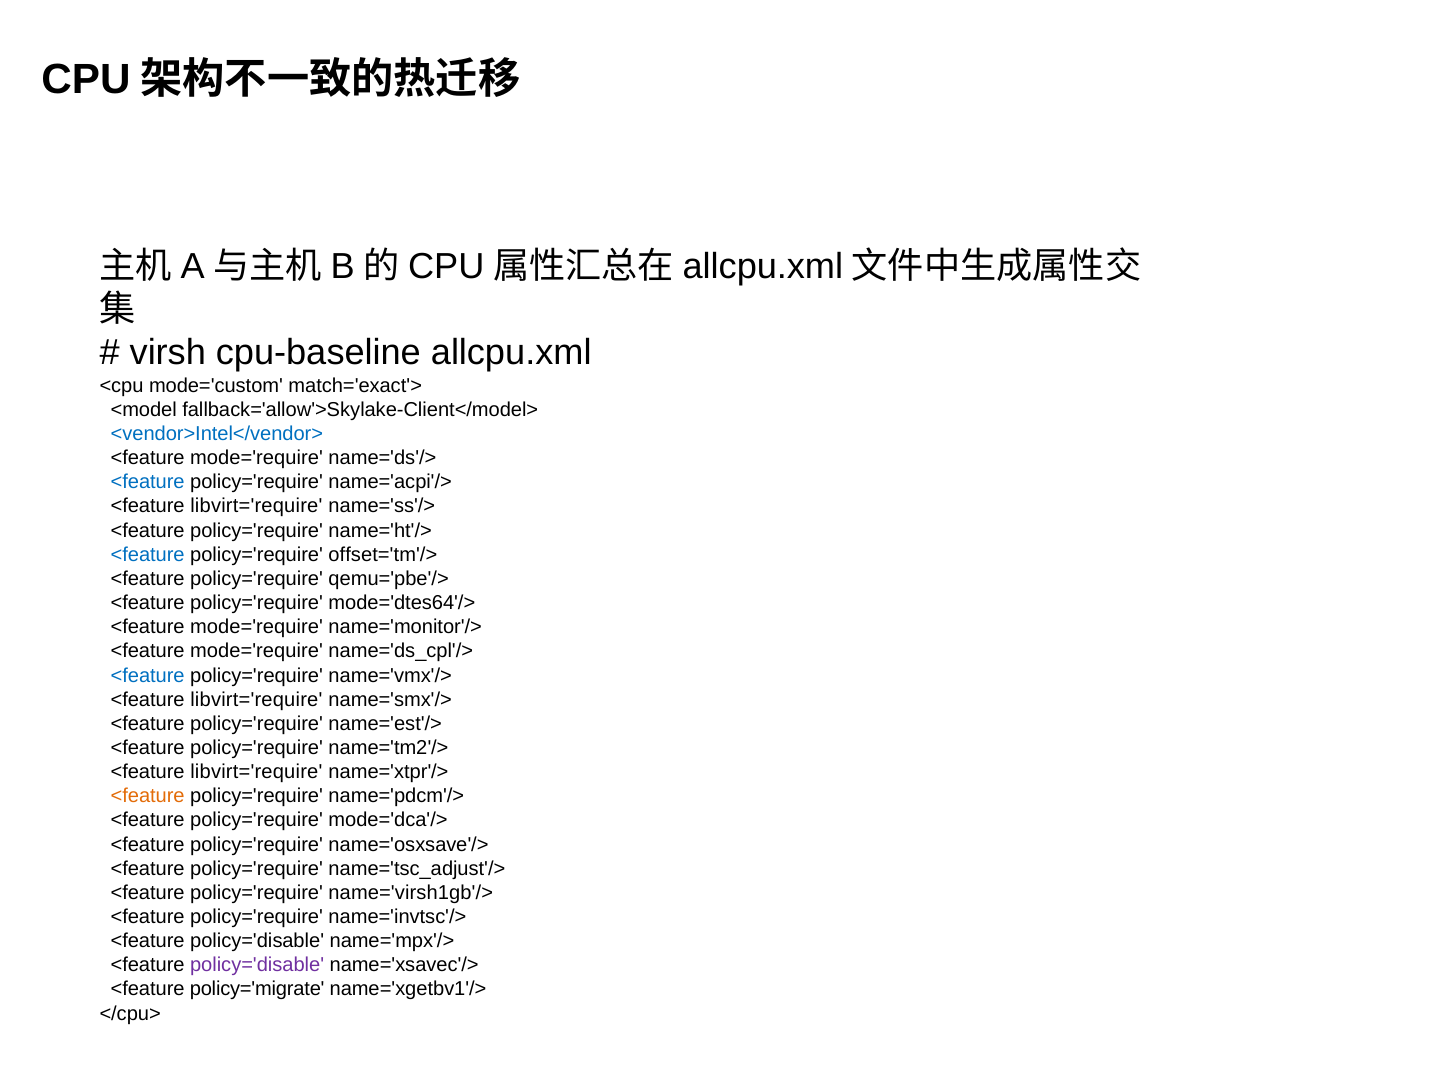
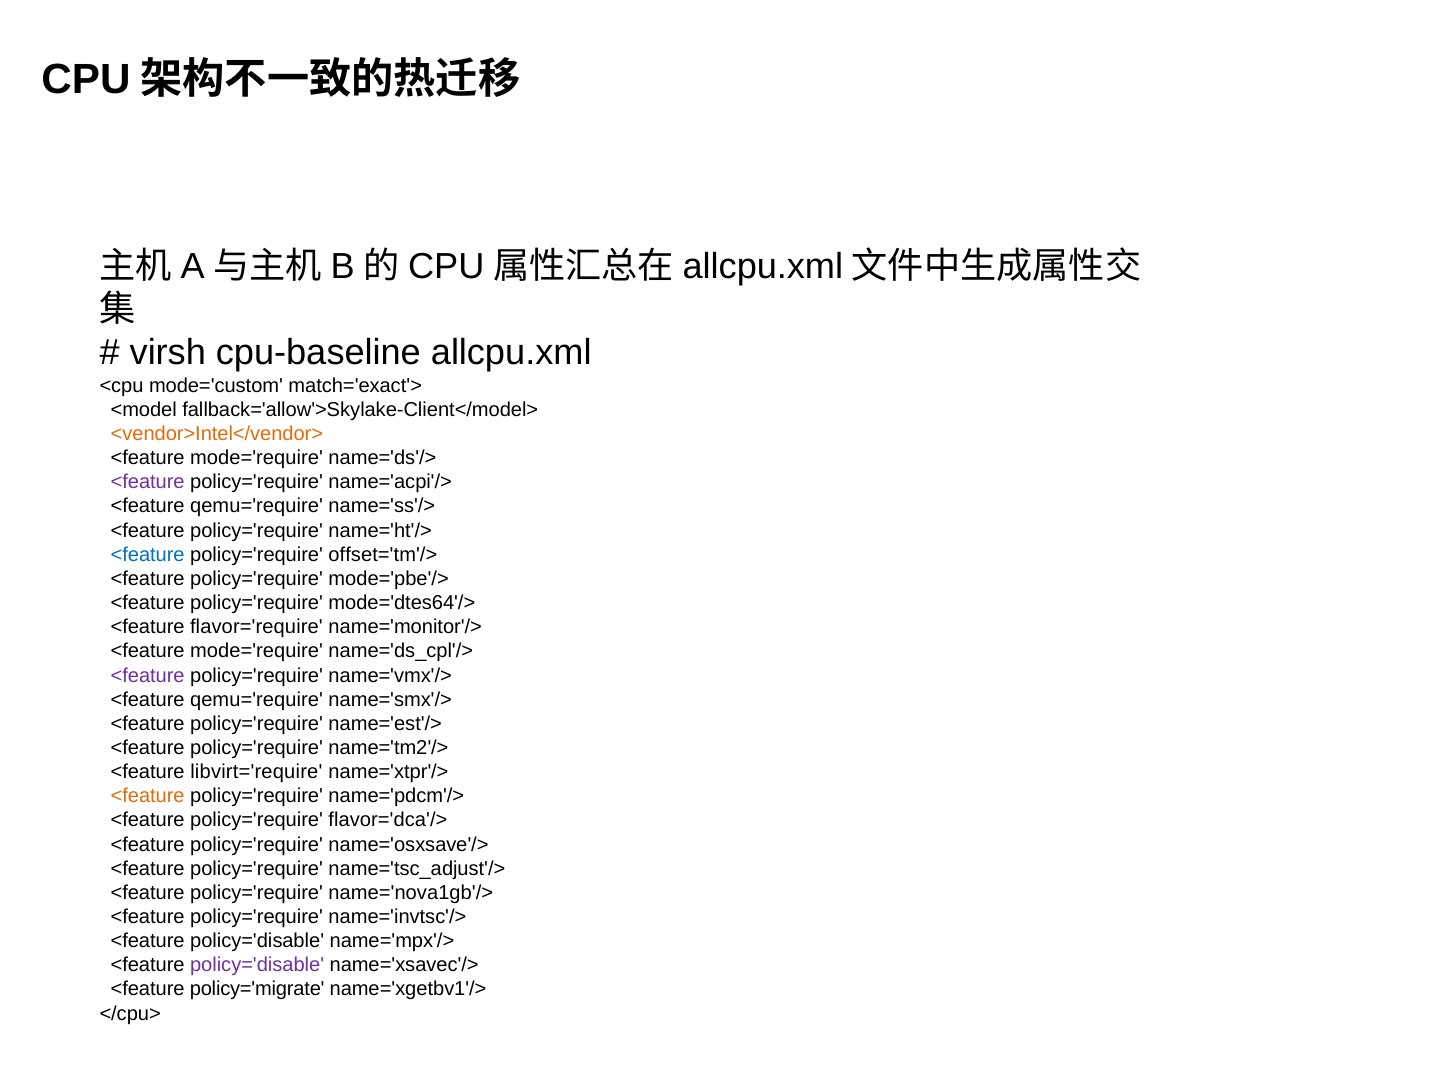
<vendor>Intel</vendor> colour: blue -> orange (217, 434)
<feature colour: blue -> purple (148, 482)
libvirt='require: libvirt='require -> qemu='require (256, 506)
qemu='pbe'/>: qemu='pbe'/> -> mode='pbe'/> (389, 579)
mode='require: mode='require -> flavor='require (256, 627)
<feature colour: blue -> purple (148, 676)
libvirt='require: libvirt='require -> qemu='require (256, 700)
mode='dca'/>: mode='dca'/> -> flavor='dca'/> (388, 820)
name='virsh1gb'/>: name='virsh1gb'/> -> name='nova1gb'/> (411, 893)
